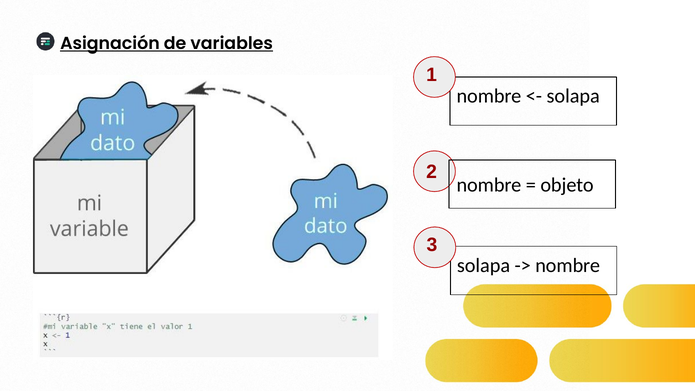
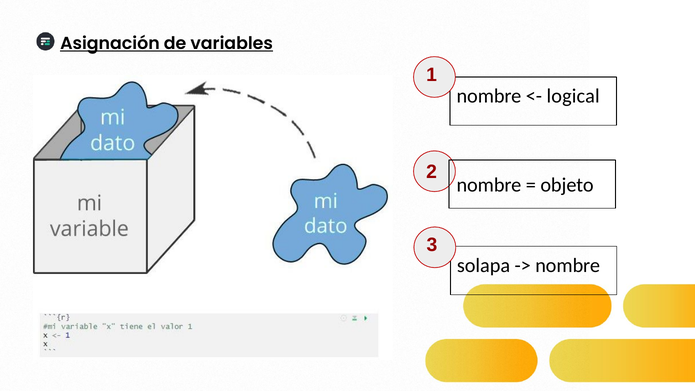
solapa: solapa -> logical (573, 96)
